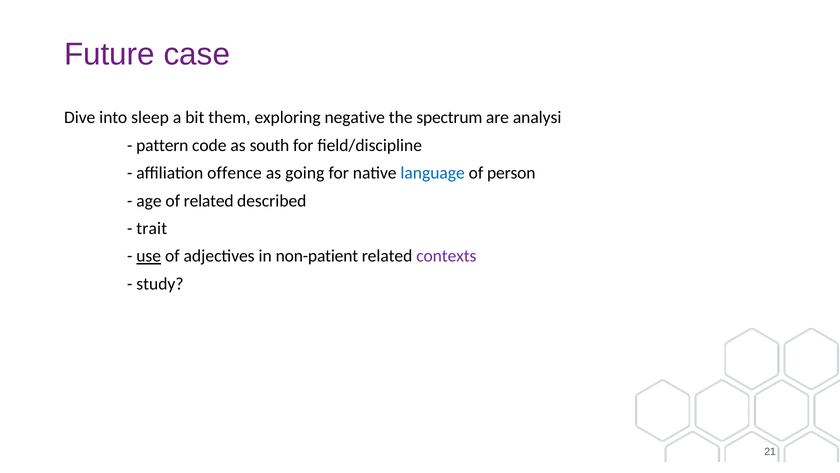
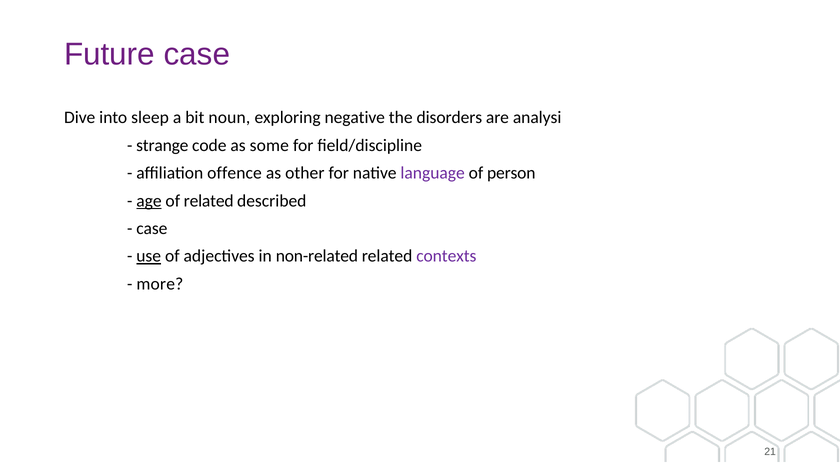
them: them -> noun (229, 118)
spectrum: spectrum -> disorders (449, 118)
pattern: pattern -> strange (162, 145)
south: south -> some (269, 145)
going: going -> other (305, 173)
language colour: blue -> purple (433, 173)
age underline: none -> present (149, 201)
trait: trait -> case (152, 228)
non-patient: non-patient -> non-related (317, 256)
study: study -> more (160, 284)
